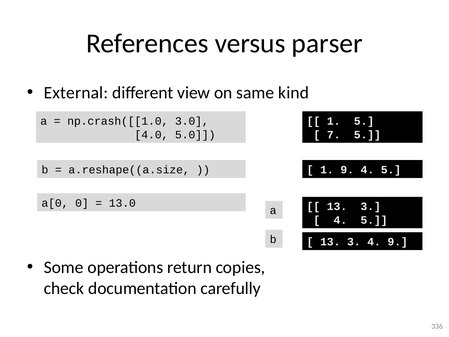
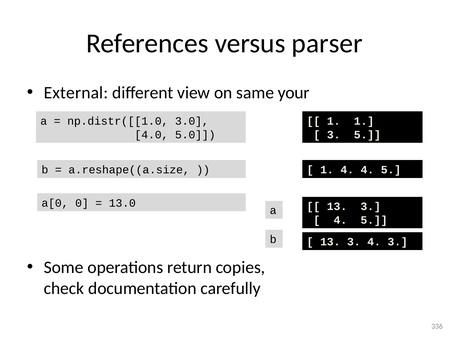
kind: kind -> your (294, 93)
np.crash([[1.0: np.crash([[1.0 -> np.distr([[1.0 (118, 121)
1 5: 5 -> 1 (364, 121)
7: 7 -> 3 (334, 135)
1 9: 9 -> 4 (347, 170)
4 9: 9 -> 3 (398, 242)
